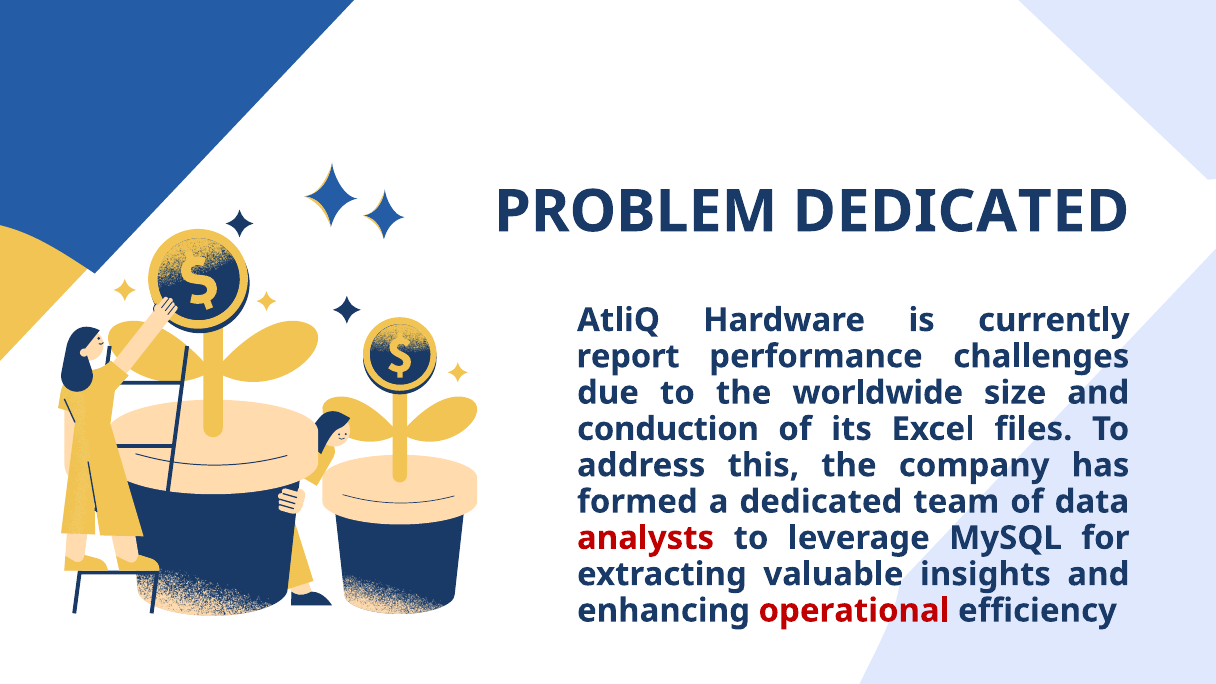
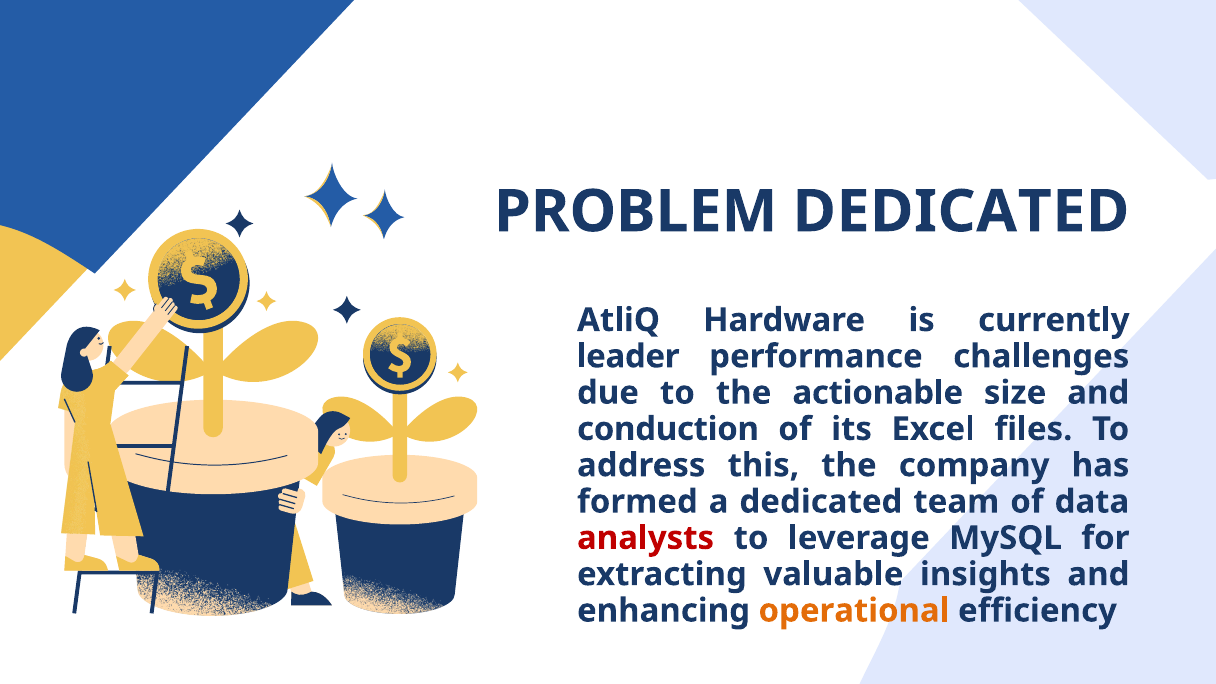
report: report -> leader (628, 356)
worldwide: worldwide -> actionable (878, 393)
operational colour: red -> orange (854, 611)
